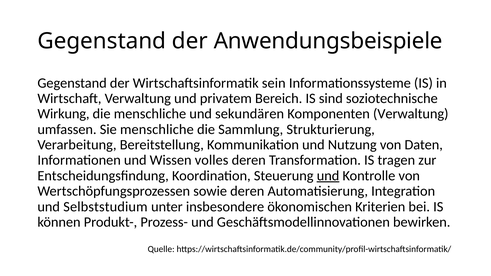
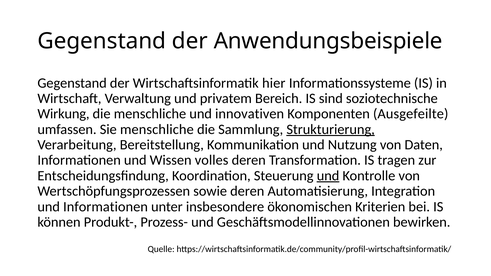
sein: sein -> hier (274, 83)
sekundären: sekundären -> innovativen (250, 114)
Komponenten Verwaltung: Verwaltung -> Ausgefeilte (411, 114)
Strukturierung underline: none -> present (331, 129)
und Selbststudium: Selbststudium -> Informationen (106, 207)
